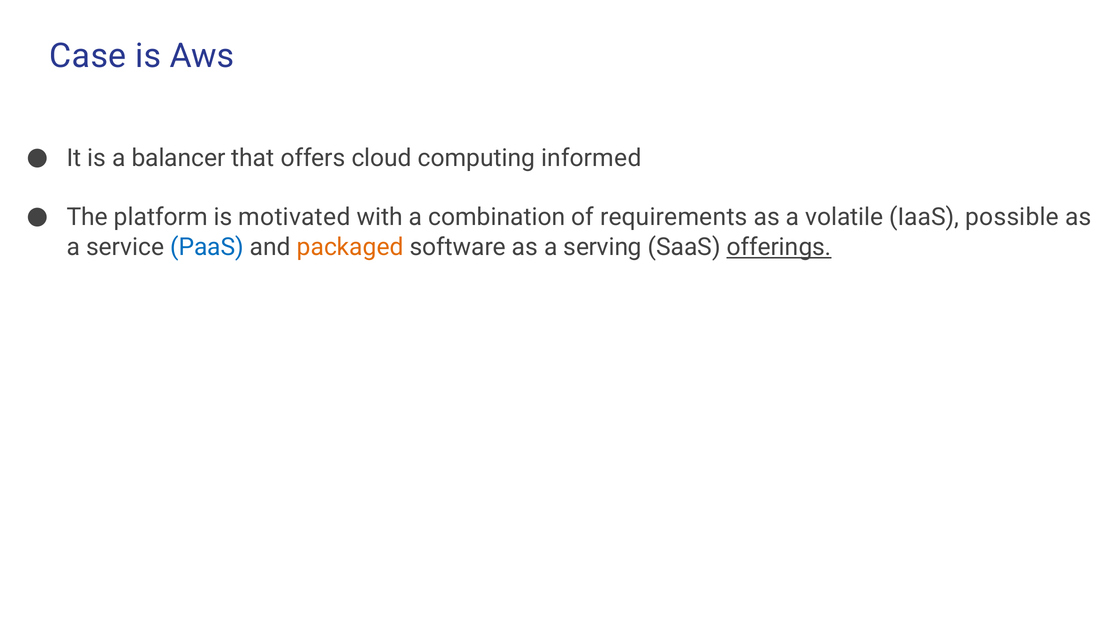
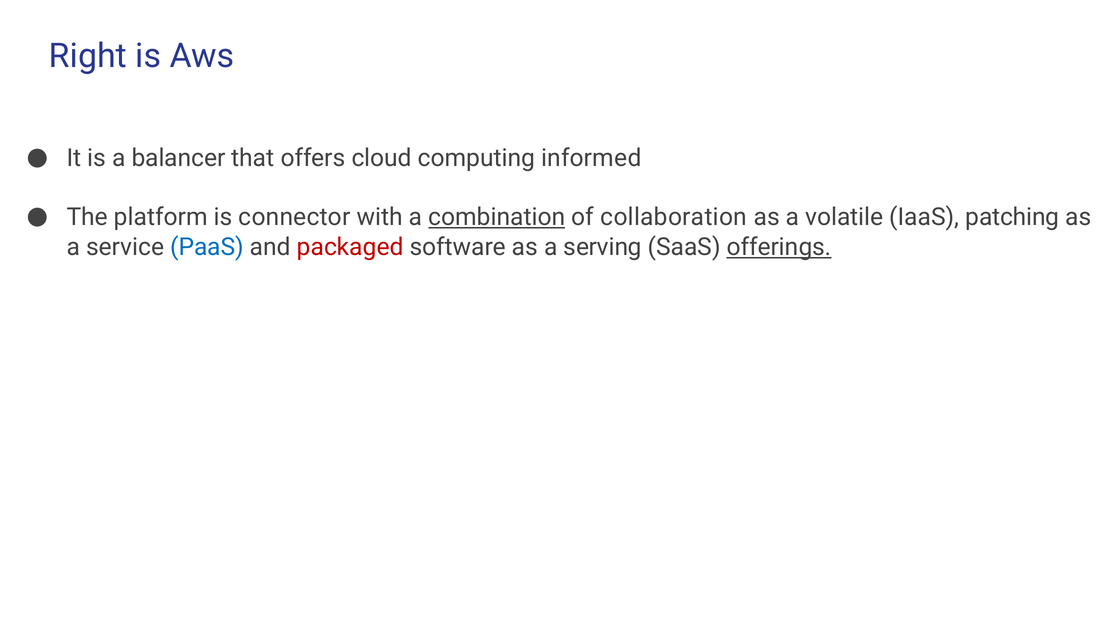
Case: Case -> Right (88, 56)
motivated: motivated -> connector (294, 217)
combination underline: none -> present (497, 217)
requirements: requirements -> collaboration (674, 217)
possible: possible -> patching (1012, 217)
packaged colour: orange -> red (350, 247)
